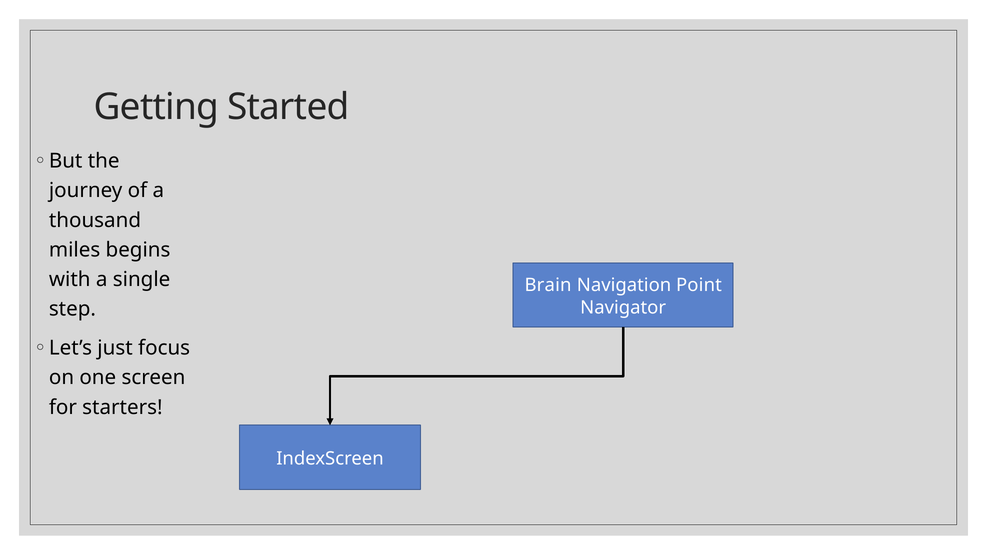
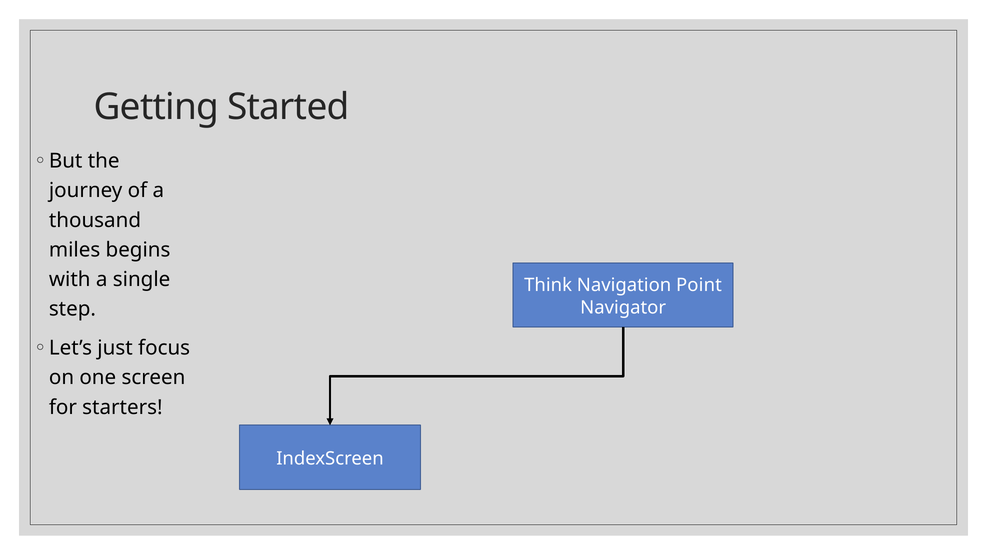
Brain: Brain -> Think (548, 285)
